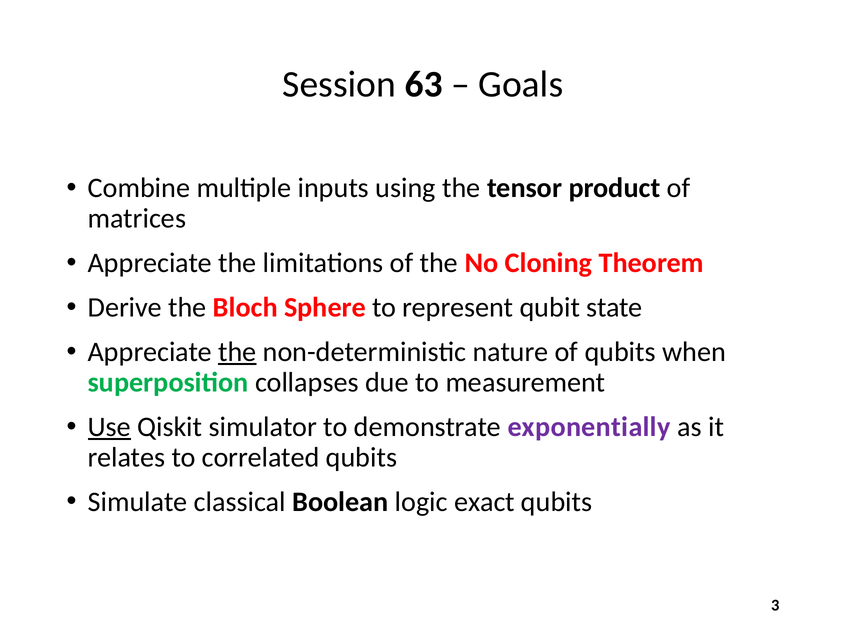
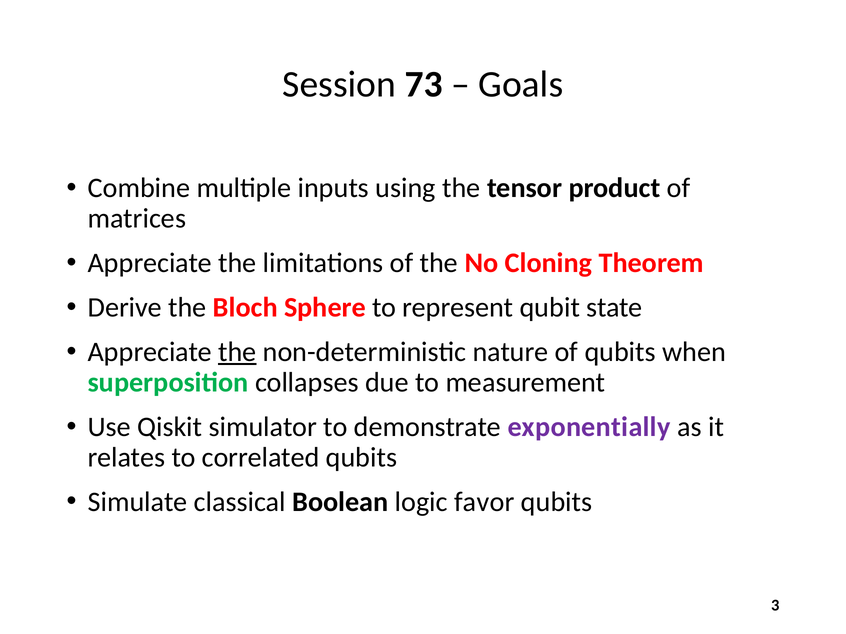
63: 63 -> 73 (424, 85)
Use underline: present -> none (109, 427)
exact: exact -> favor (484, 502)
